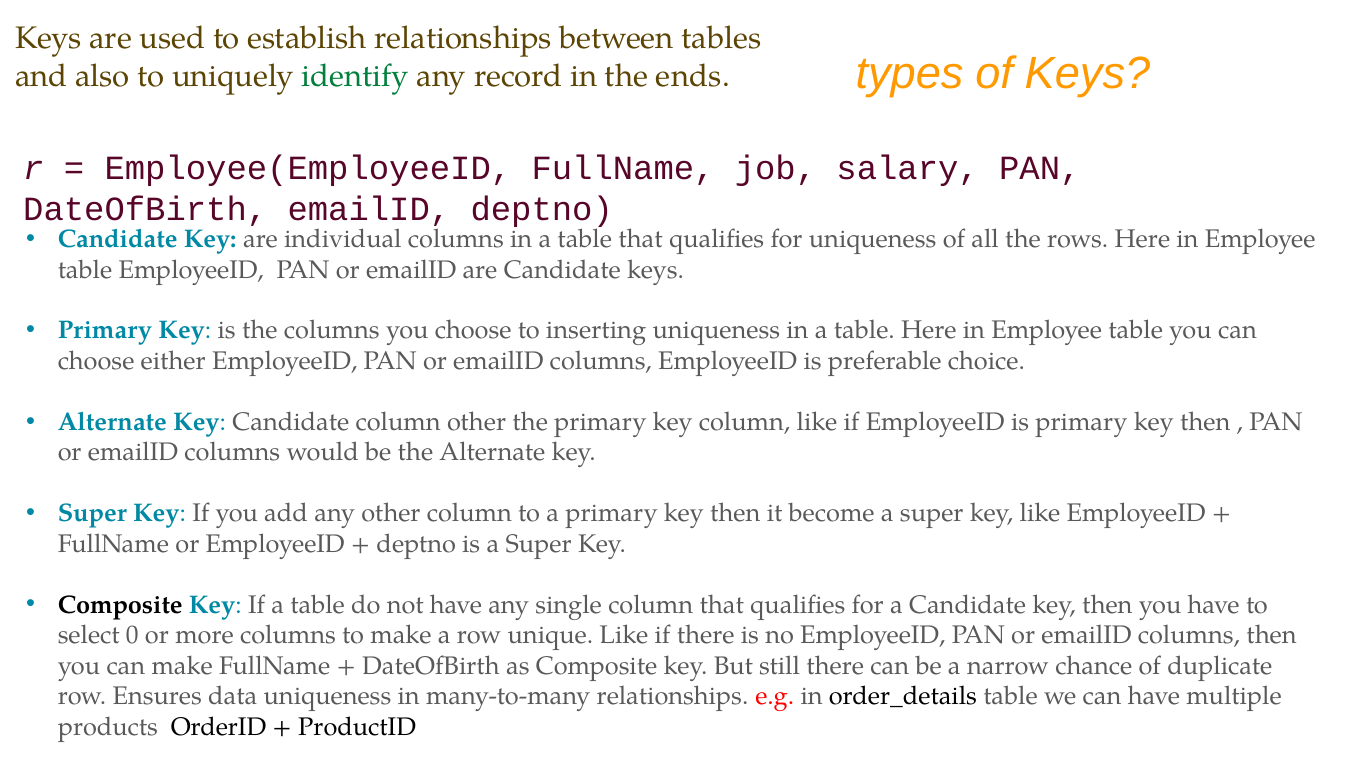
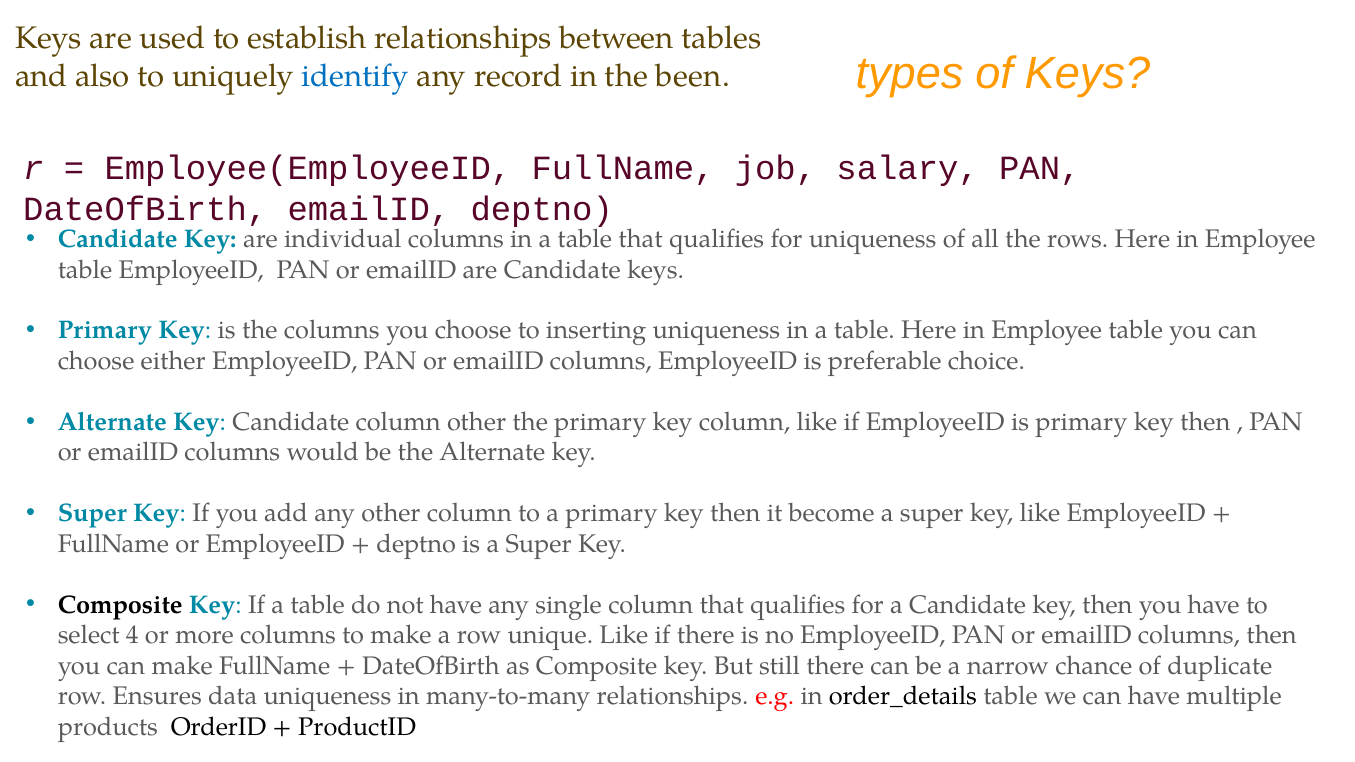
identify colour: green -> blue (355, 76)
ends: ends -> been (693, 76)
0: 0 -> 4 (132, 636)
